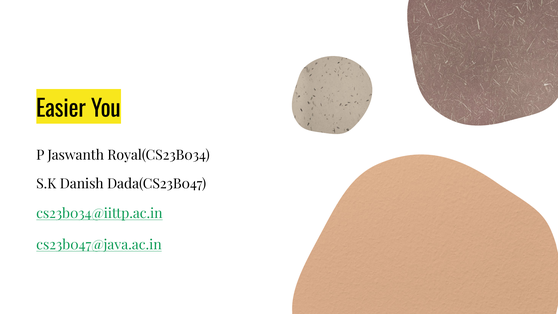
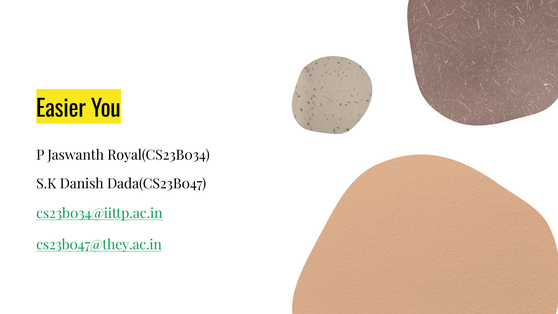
cs23b047@java.ac.in: cs23b047@java.ac.in -> cs23b047@they.ac.in (99, 245)
